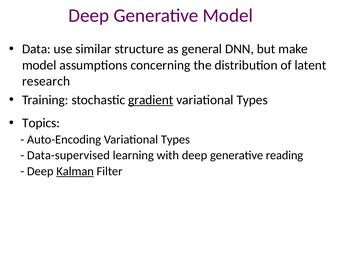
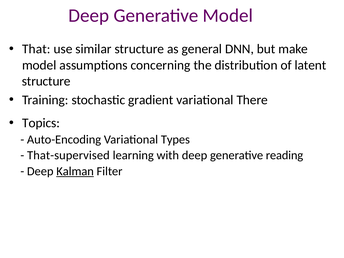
Data: Data -> That (36, 49)
research: research -> structure (46, 81)
gradient underline: present -> none (151, 100)
Types: Types -> There (252, 100)
Data-supervised: Data-supervised -> That-supervised (68, 155)
